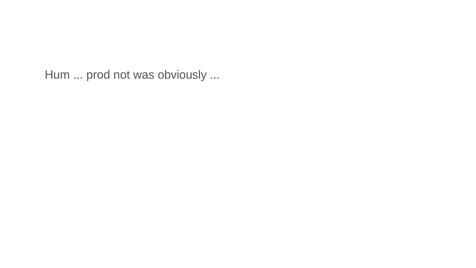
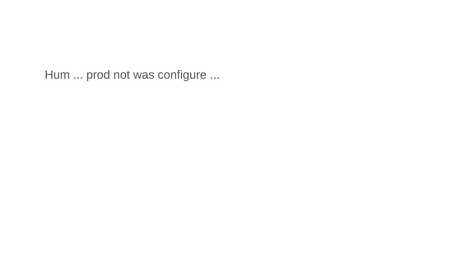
obviously: obviously -> configure (182, 75)
